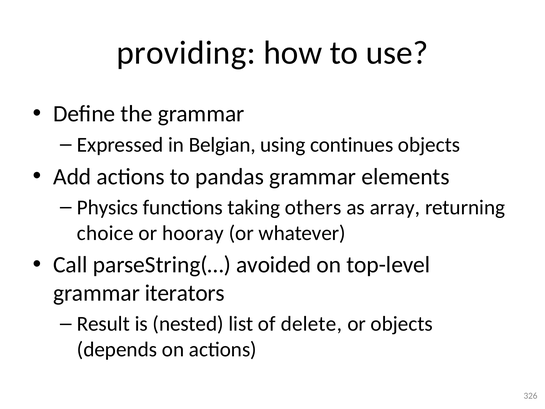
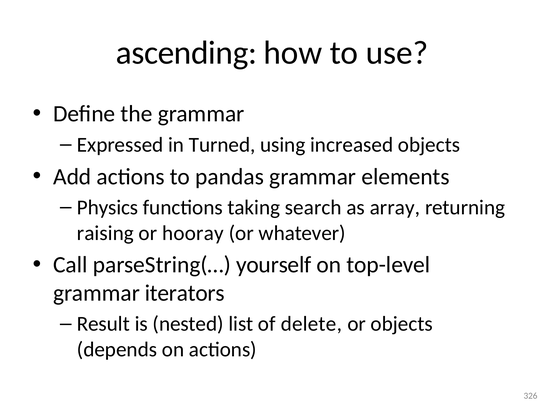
providing: providing -> ascending (186, 53)
Belgian: Belgian -> Turned (222, 145)
continues: continues -> increased (352, 145)
others: others -> search (313, 207)
choice: choice -> raising (105, 233)
avoided: avoided -> yourself (274, 265)
